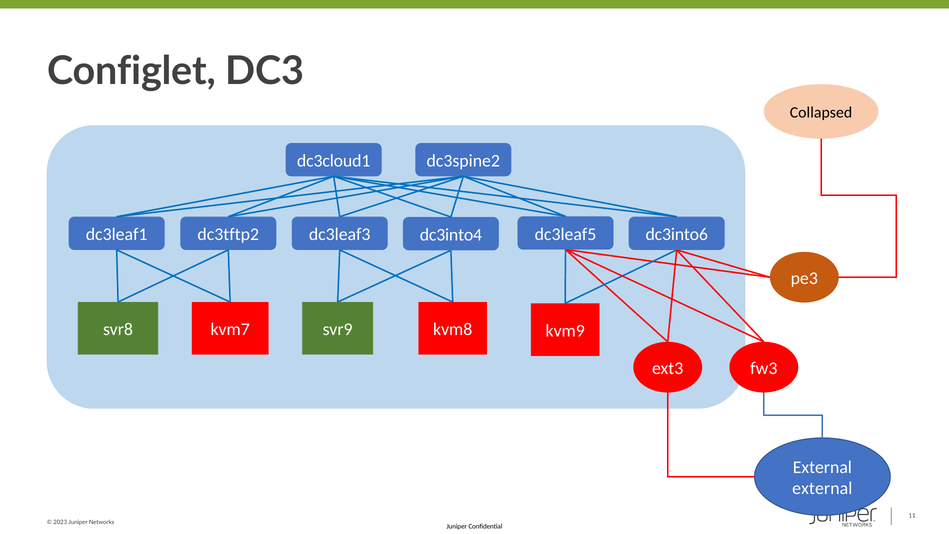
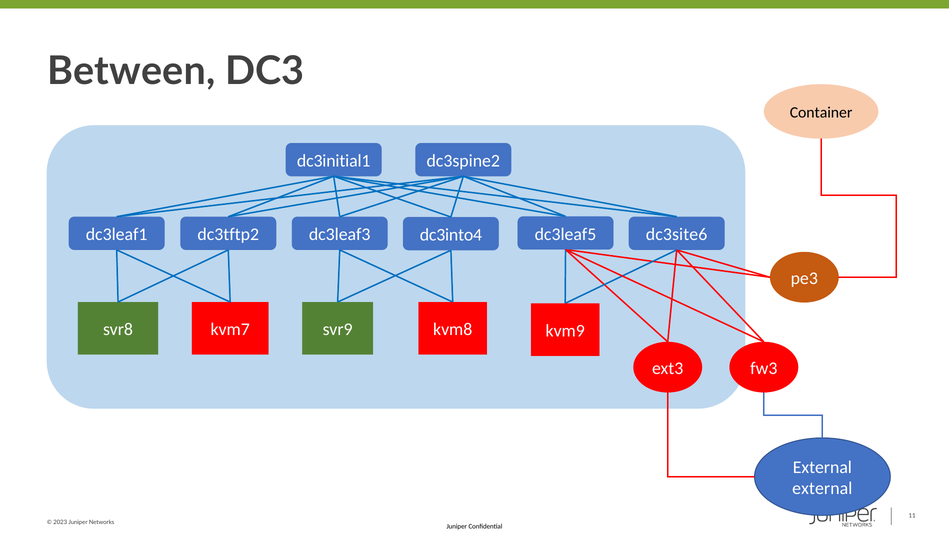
Configlet: Configlet -> Between (131, 71)
Collapsed: Collapsed -> Container (821, 112)
dc3cloud1: dc3cloud1 -> dc3initial1 (334, 161)
dc3into6: dc3into6 -> dc3site6 (677, 234)
